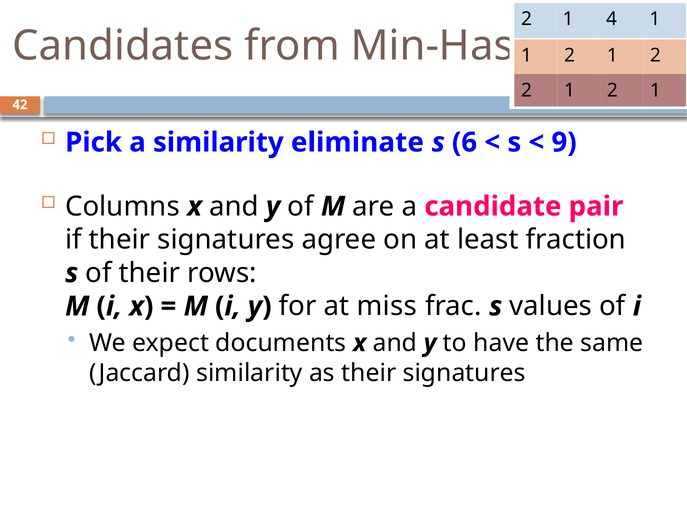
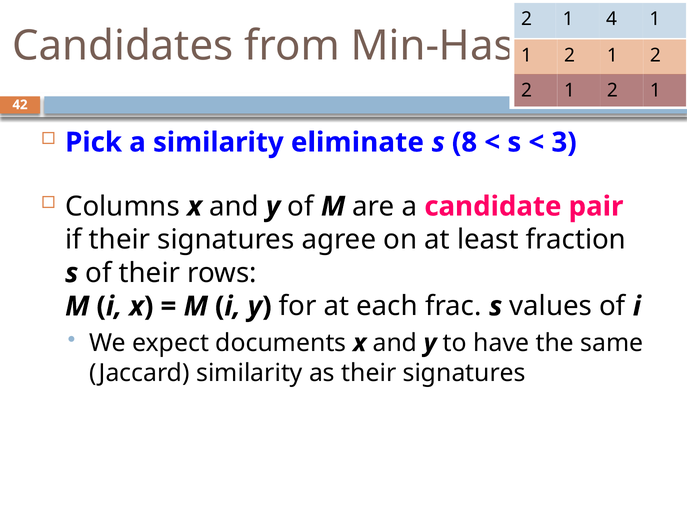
6: 6 -> 8 (465, 142)
9: 9 -> 3 (564, 142)
miss: miss -> each (387, 306)
